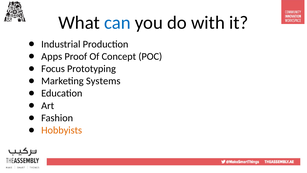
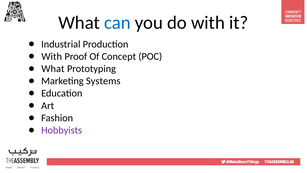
Apps: Apps -> With (52, 56)
Focus: Focus -> What (53, 69)
Hobbyists colour: orange -> purple (62, 130)
